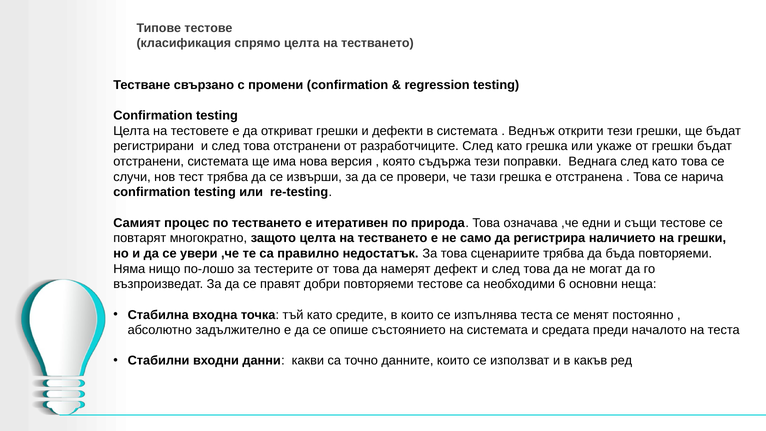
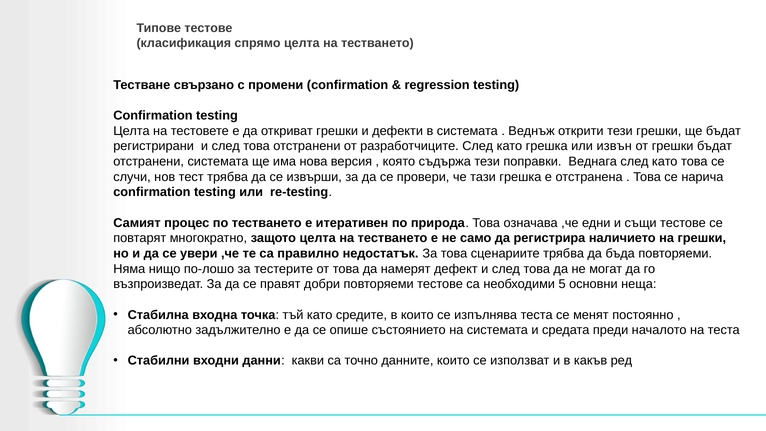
укаже: укаже -> извън (614, 146)
6: 6 -> 5 (562, 284)
